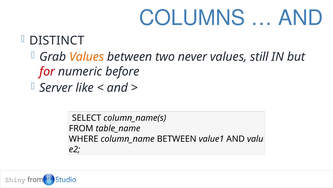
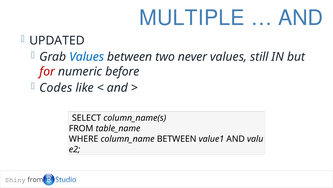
COLUMNS: COLUMNS -> MULTIPLE (192, 18)
DISTINCT: DISTINCT -> UPDATED (57, 40)
Values colour: orange -> blue (87, 57)
Server: Server -> Codes (56, 88)
